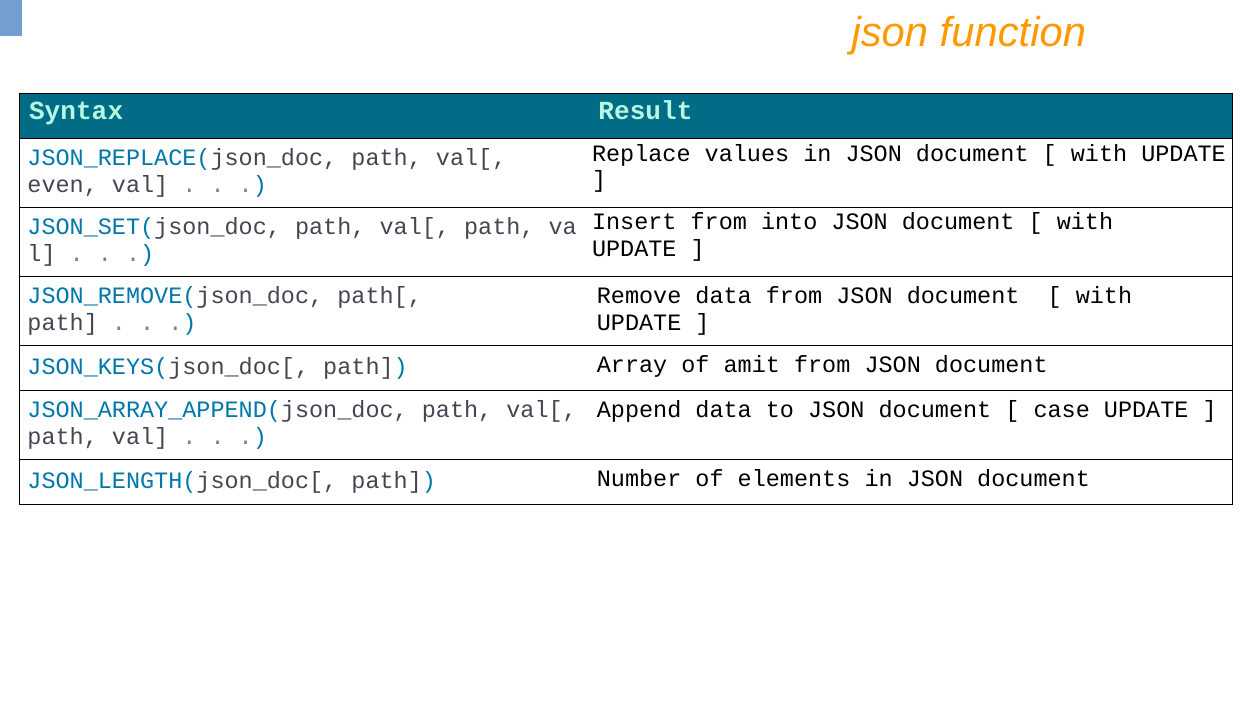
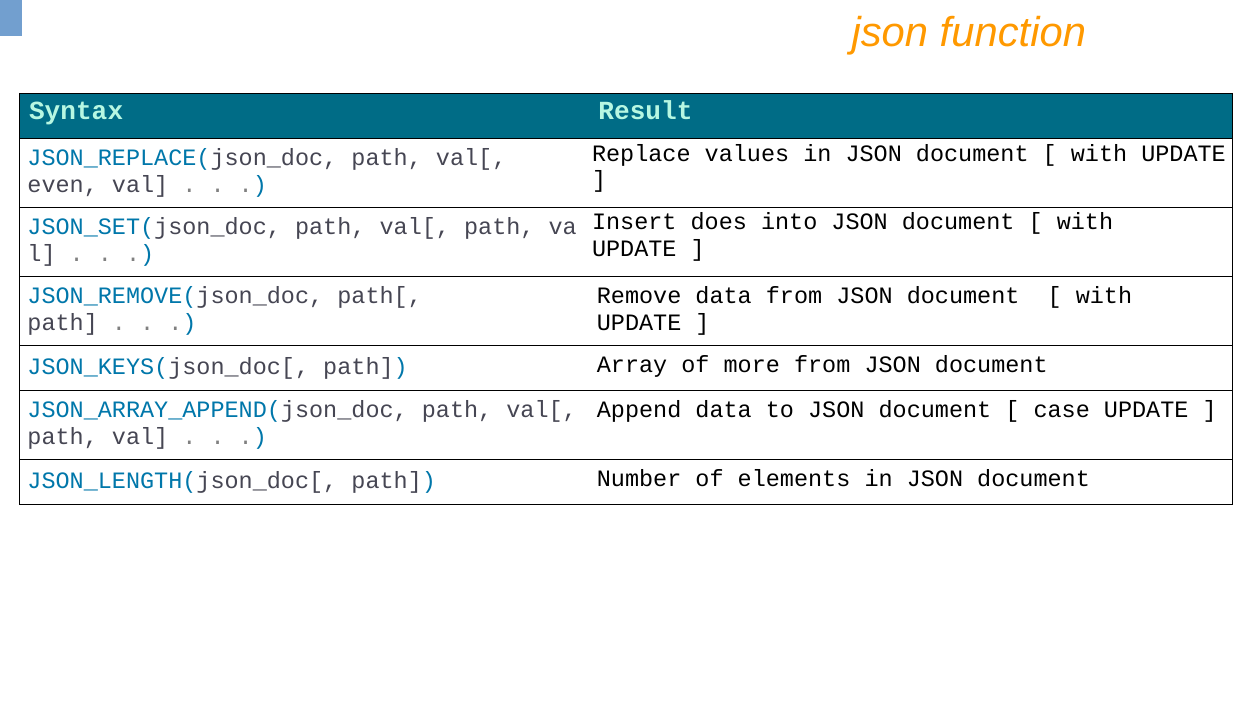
Insert from: from -> does (719, 222)
amit: amit -> more (752, 365)
